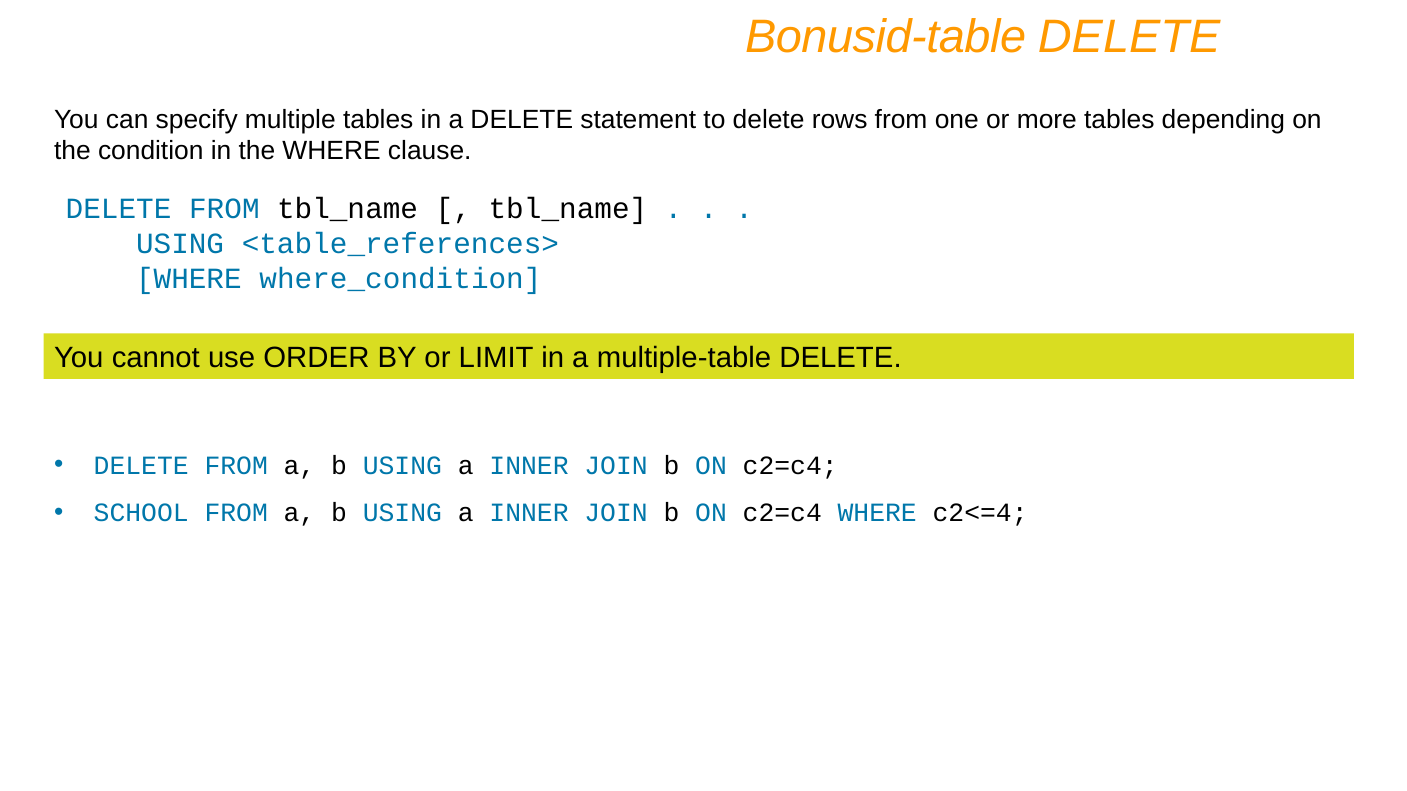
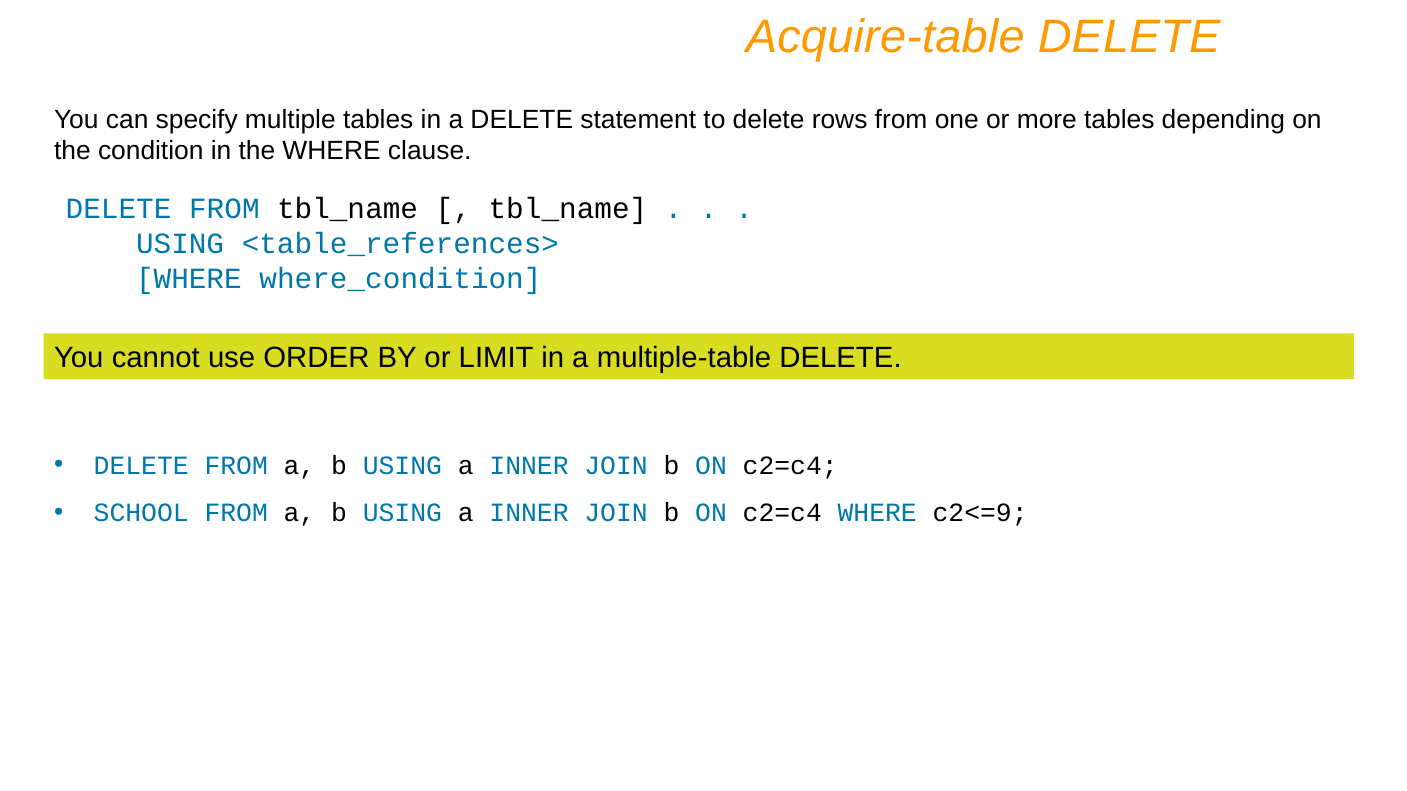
Bonusid-table: Bonusid-table -> Acquire-table (885, 37)
c2<=4: c2<=4 -> c2<=9 (980, 513)
